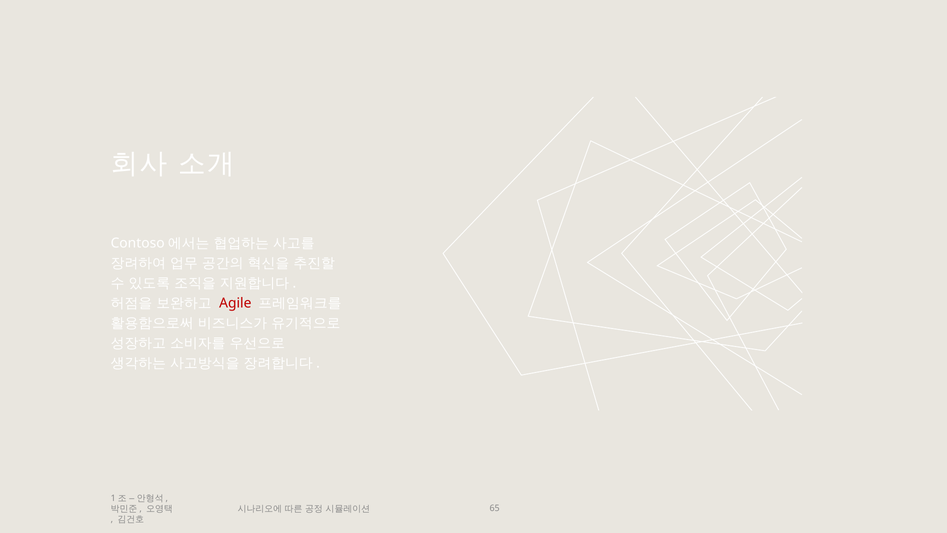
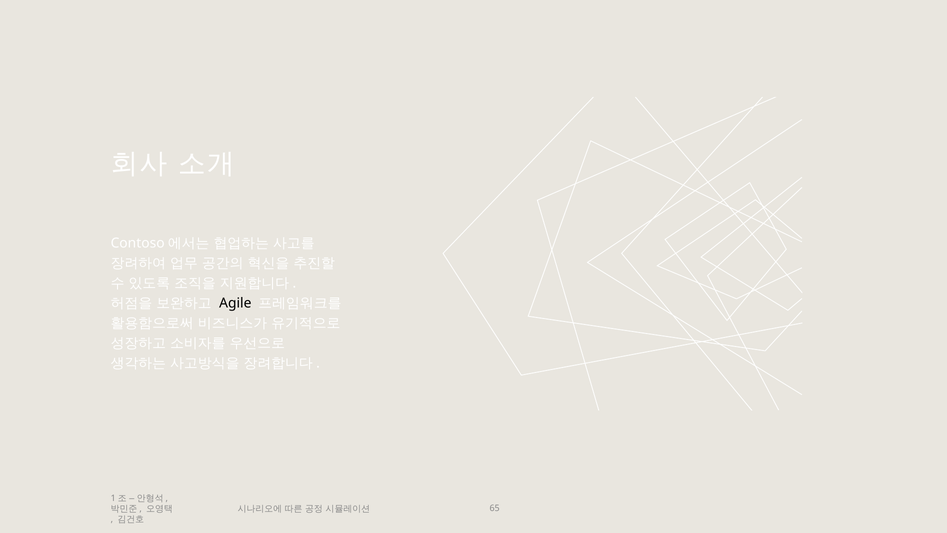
Agile colour: red -> black (235, 303)
